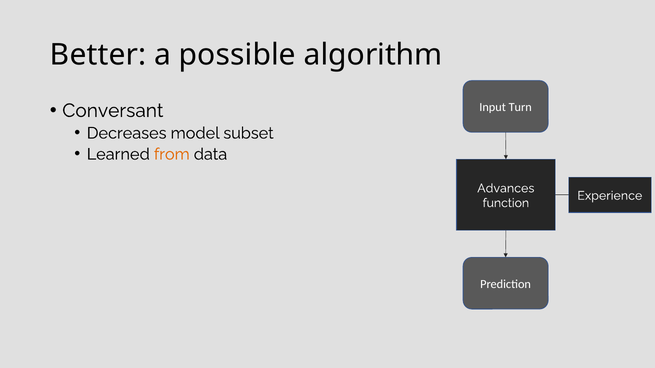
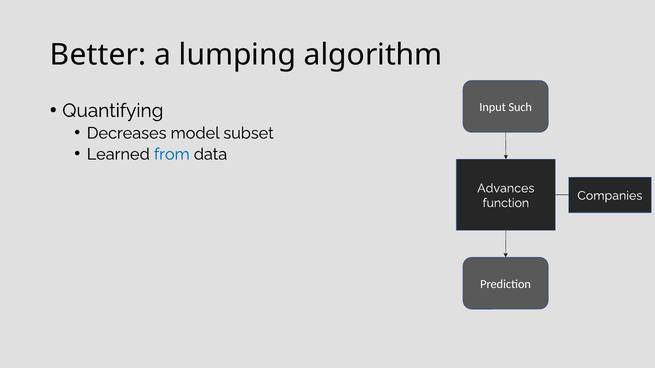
possible: possible -> lumping (237, 55)
Conversant: Conversant -> Quantifying (113, 111)
Turn: Turn -> Such (520, 107)
from colour: orange -> blue (172, 154)
Experience: Experience -> Companies (610, 196)
